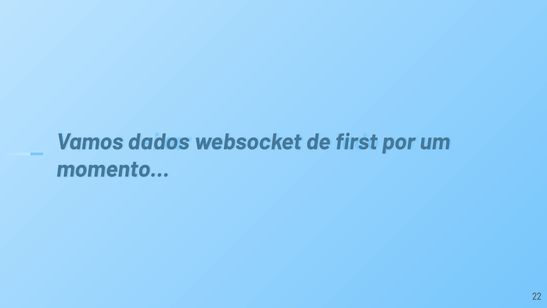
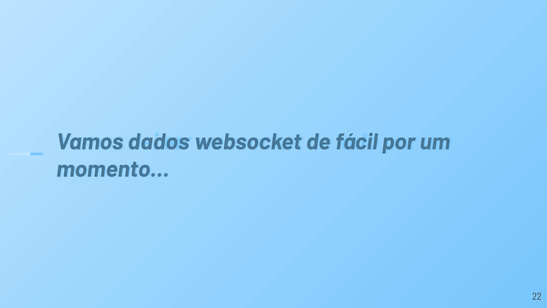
first: first -> fácil (356, 142)
